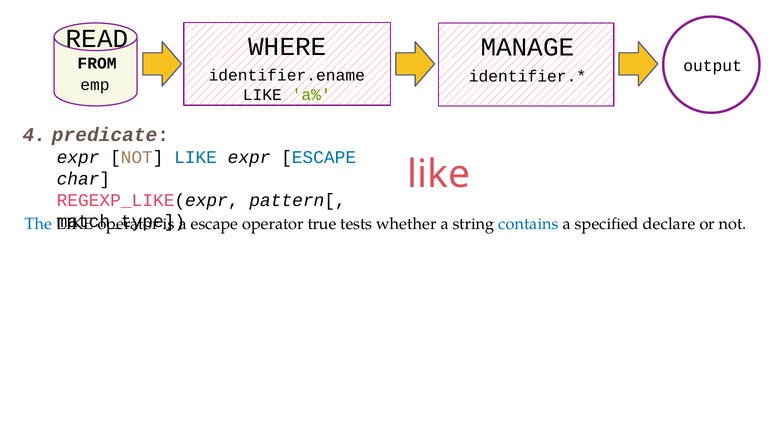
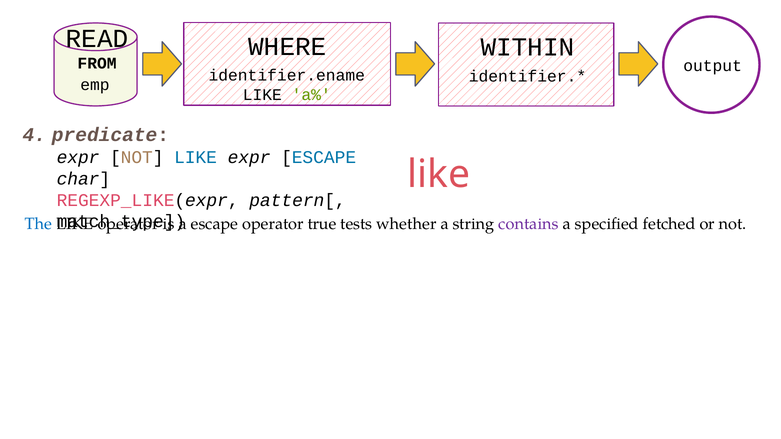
MANAGE: MANAGE -> WITHIN (527, 47)
contains colour: blue -> purple (529, 224)
declare: declare -> fetched (669, 224)
